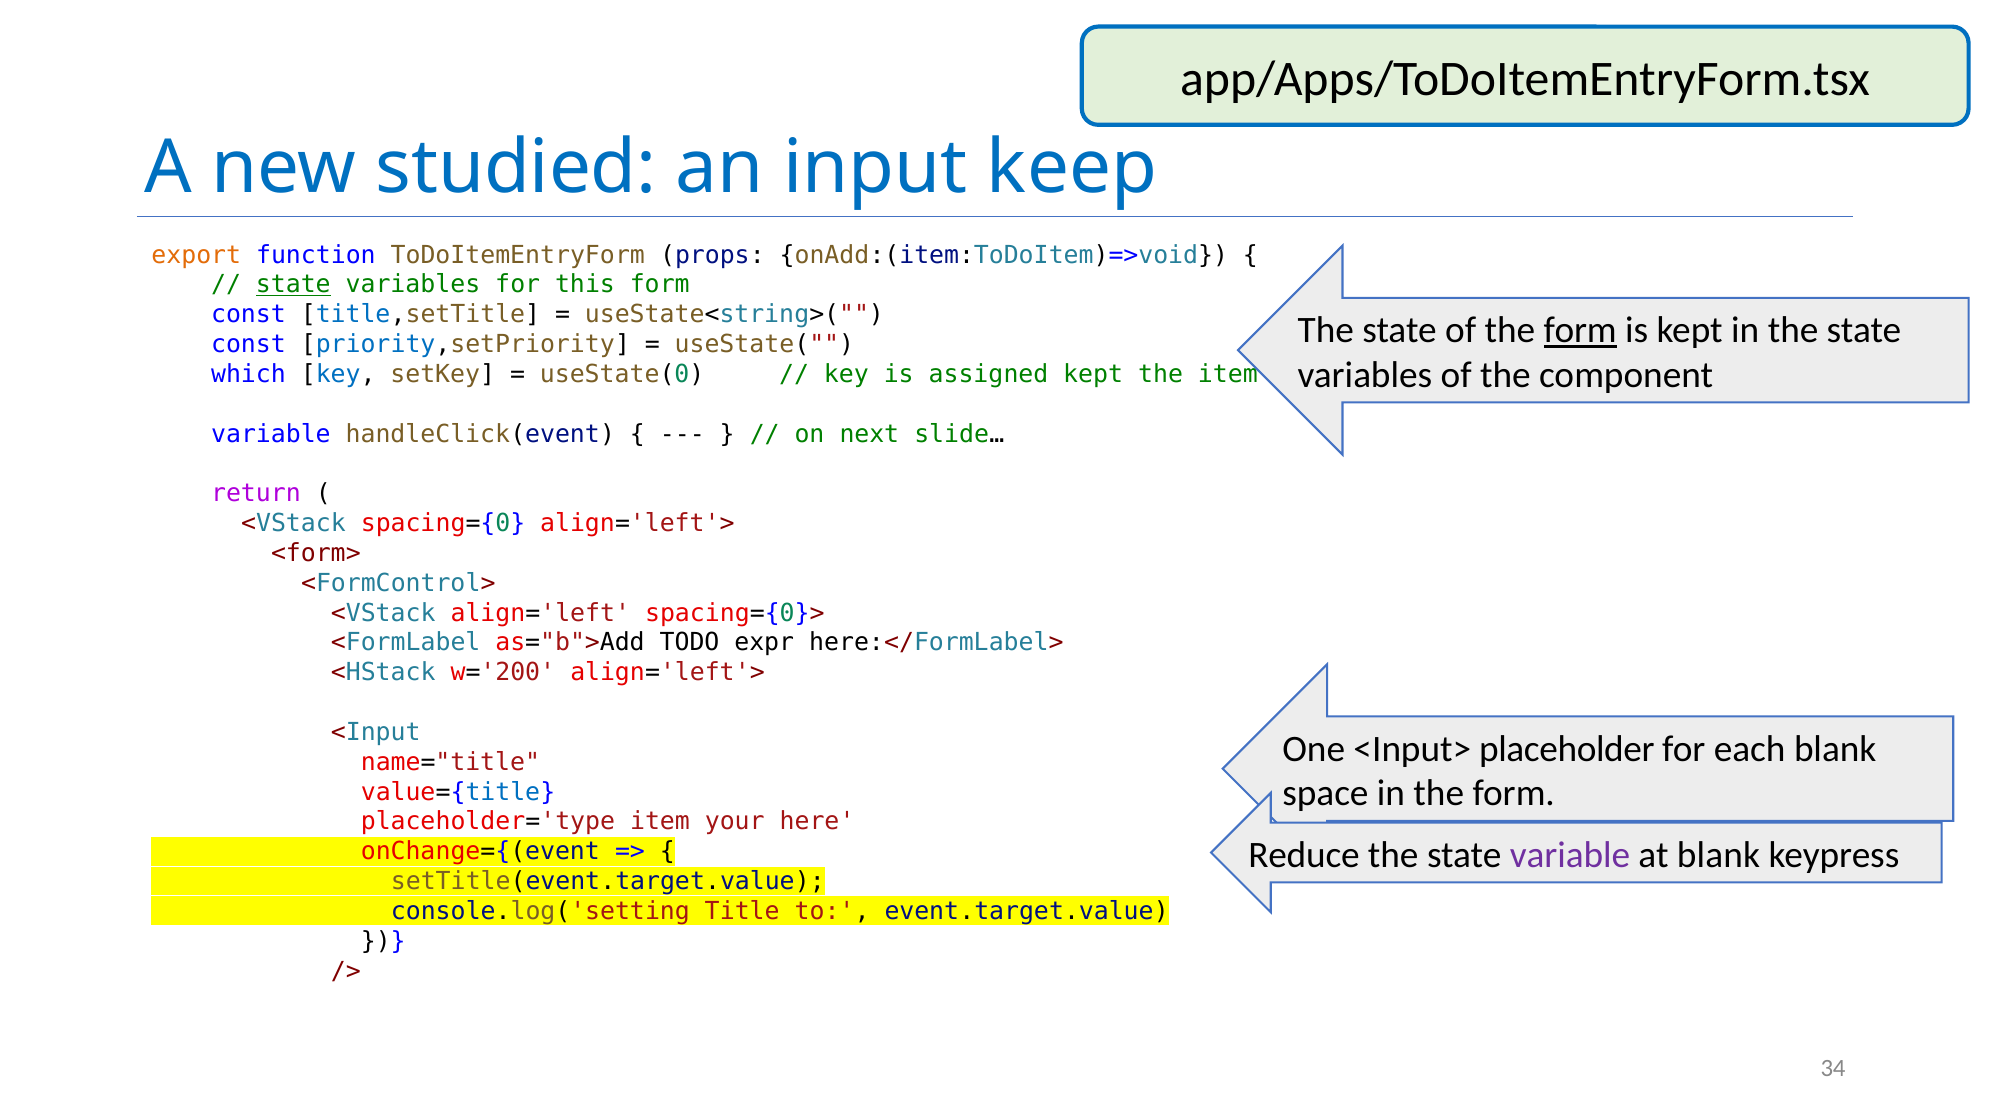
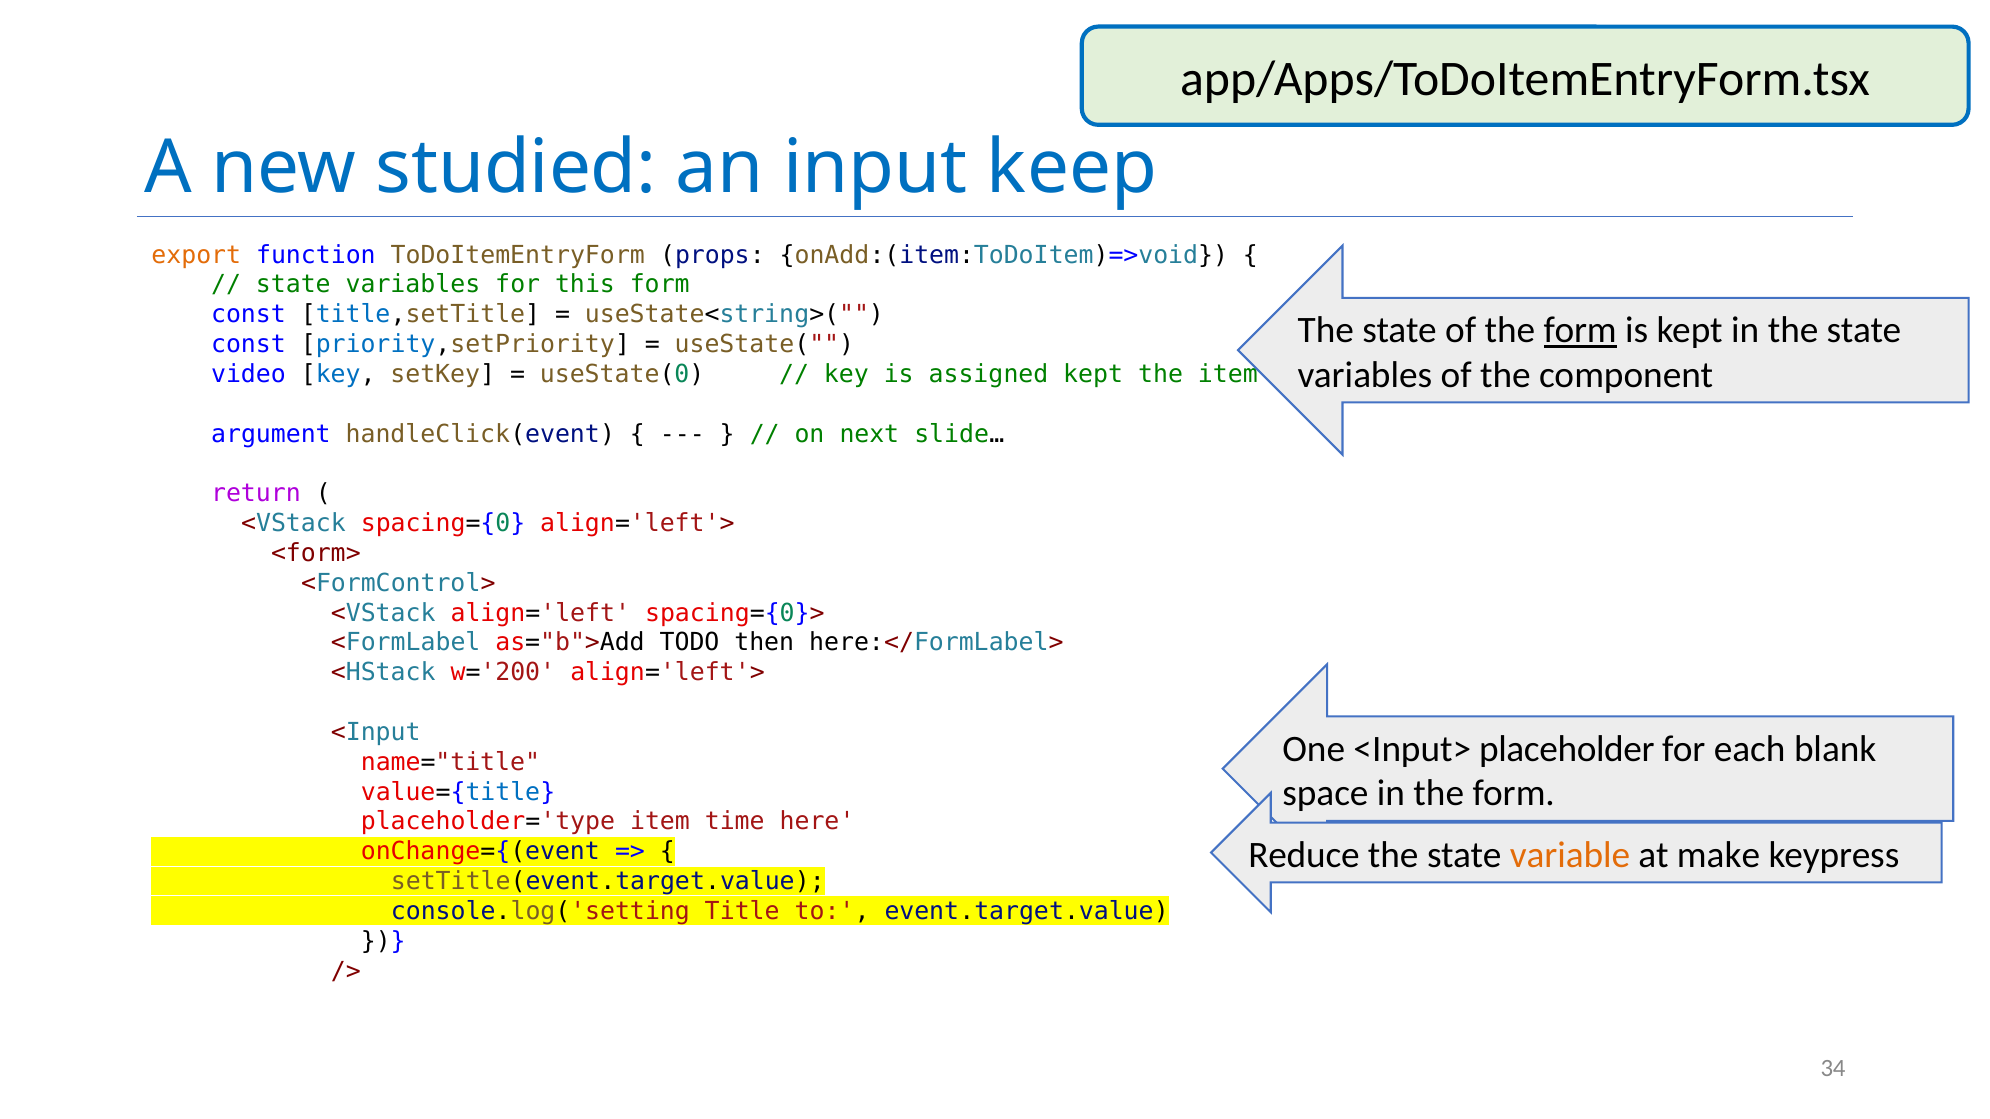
state underline: present -> none (293, 285)
which: which -> video (248, 374)
variable: variable -> argument (271, 434)
expr: expr -> then (764, 643)
your: your -> time (735, 822)
variable colour: purple -> orange (1570, 855)
at blank: blank -> make (1719, 855)
